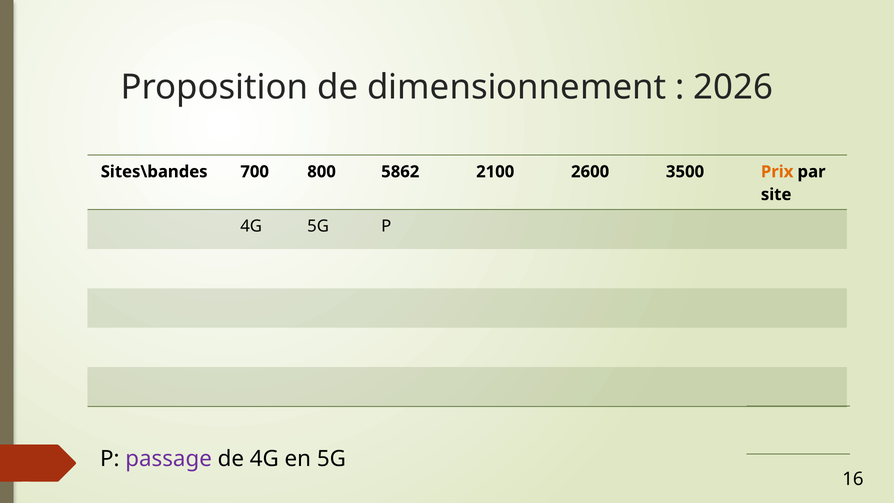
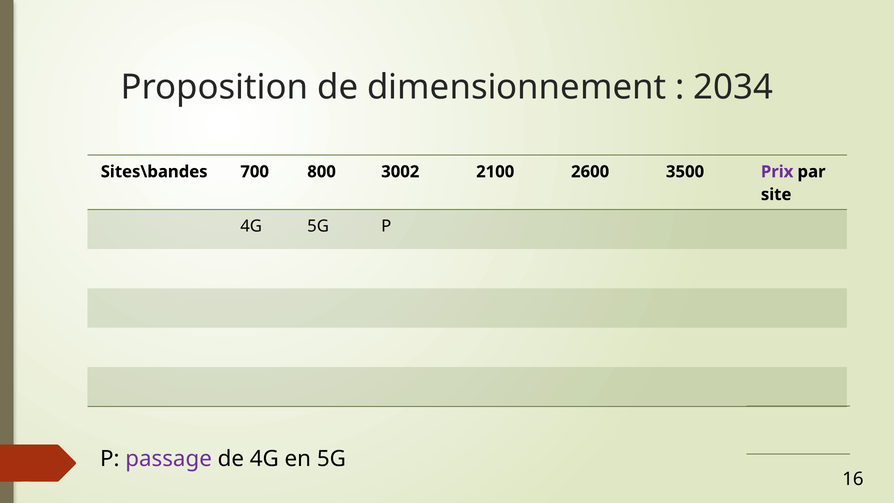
2026: 2026 -> 2034 (733, 87)
5862: 5862 -> 3002 (400, 172)
Prix colour: orange -> purple (777, 172)
